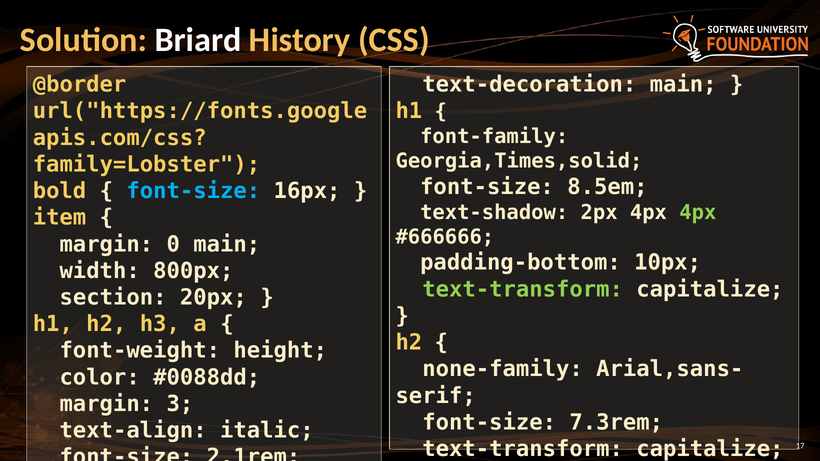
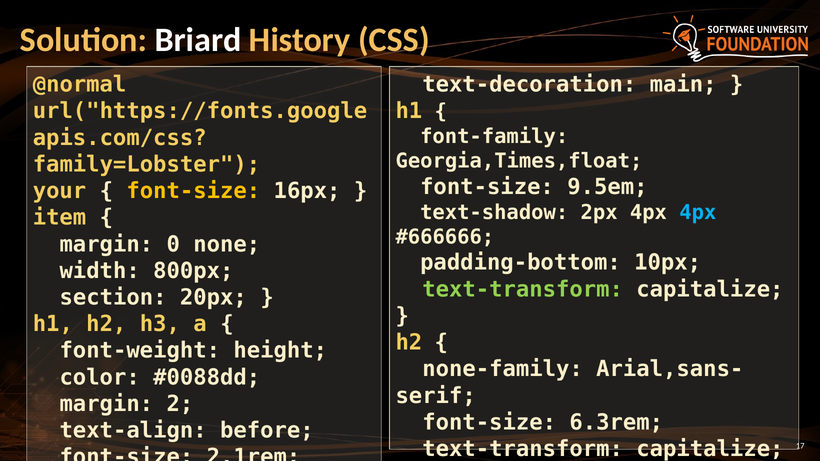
@border: @border -> @normal (80, 85)
Georgia,Times,solid: Georgia,Times,solid -> Georgia,Times,float (519, 161)
8.5em: 8.5em -> 9.5em (607, 187)
bold: bold -> your (59, 191)
font-size colour: light blue -> yellow (193, 191)
4px colour: light green -> light blue (698, 213)
0 main: main -> none (227, 244)
3: 3 -> 2 (180, 404)
7.3rem: 7.3rem -> 6.3rem (616, 423)
italic: italic -> before (267, 431)
